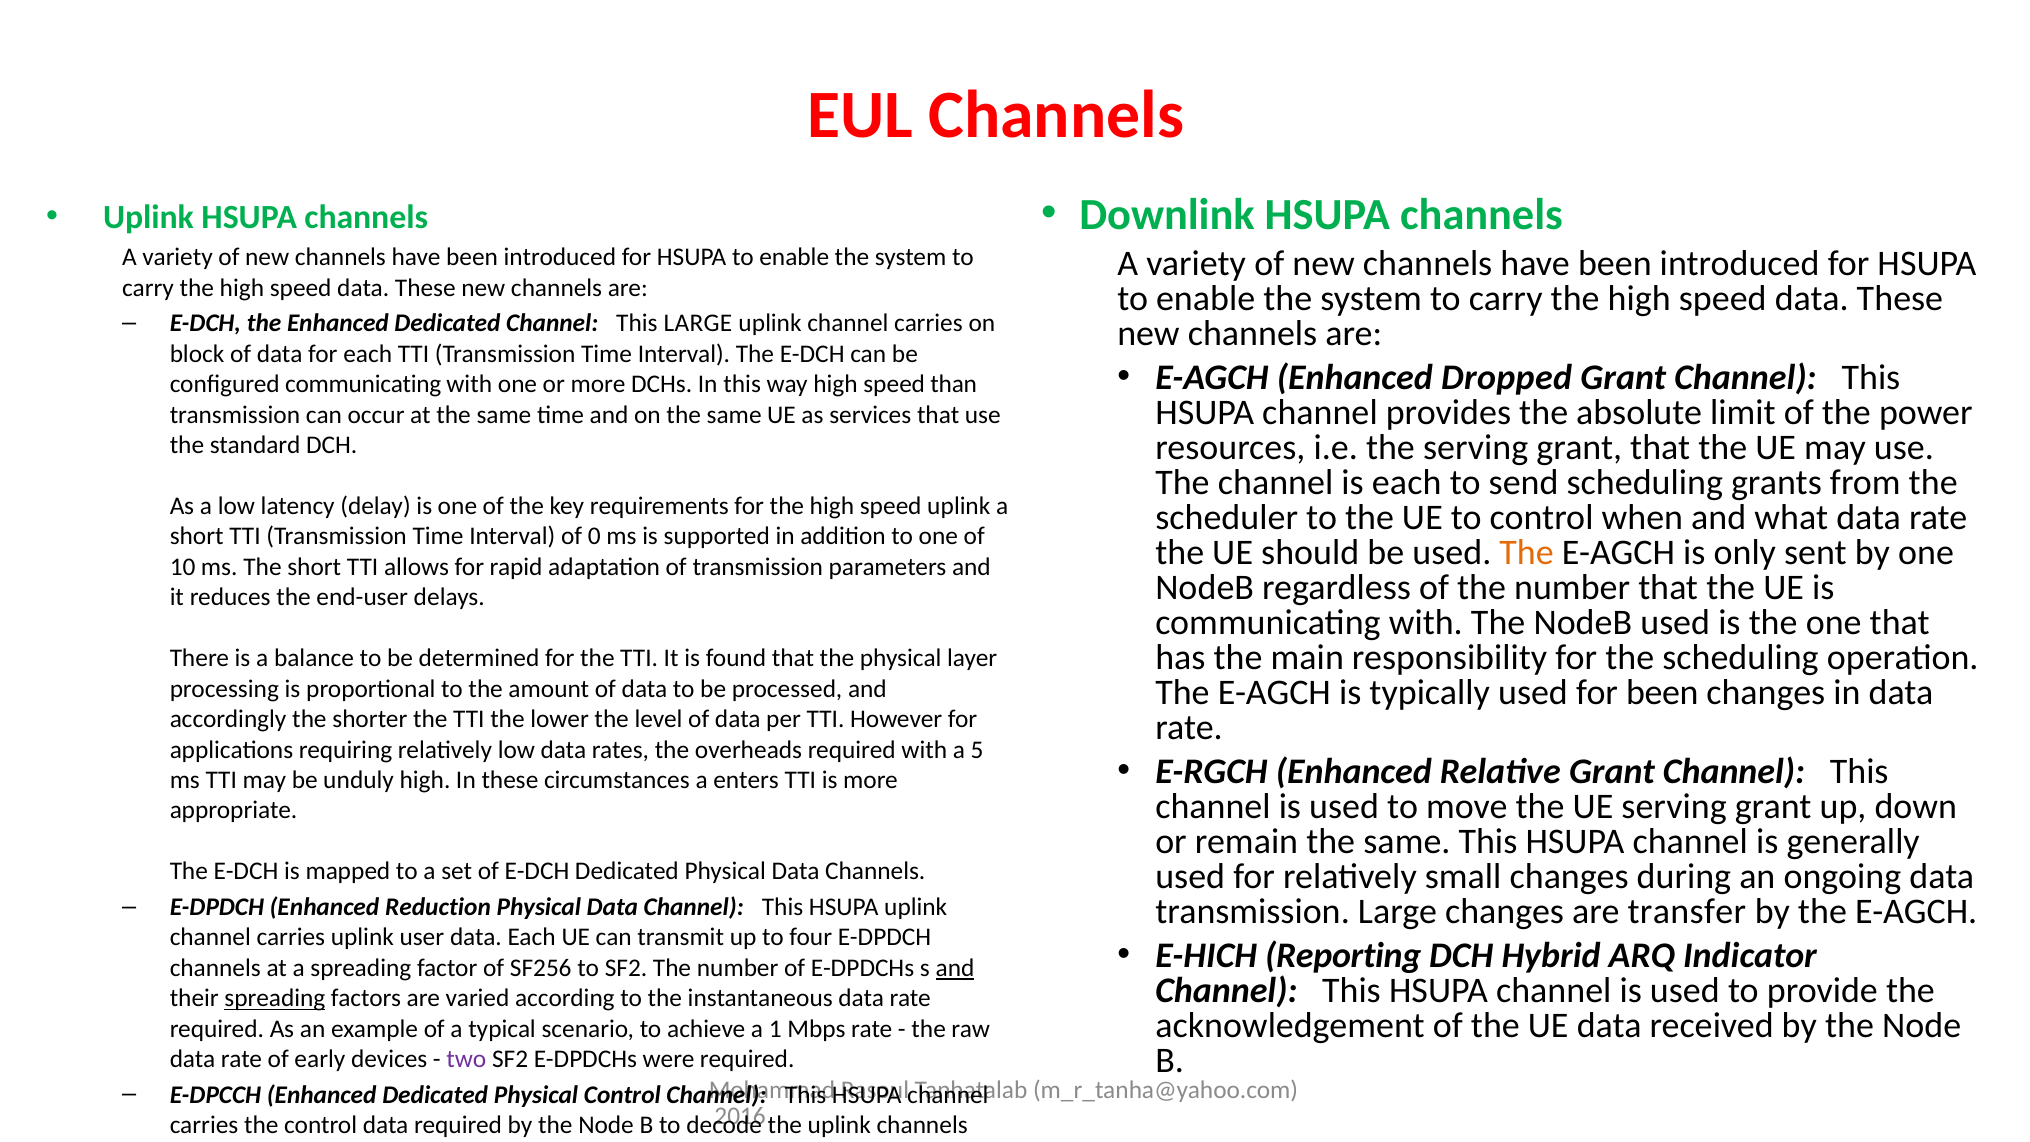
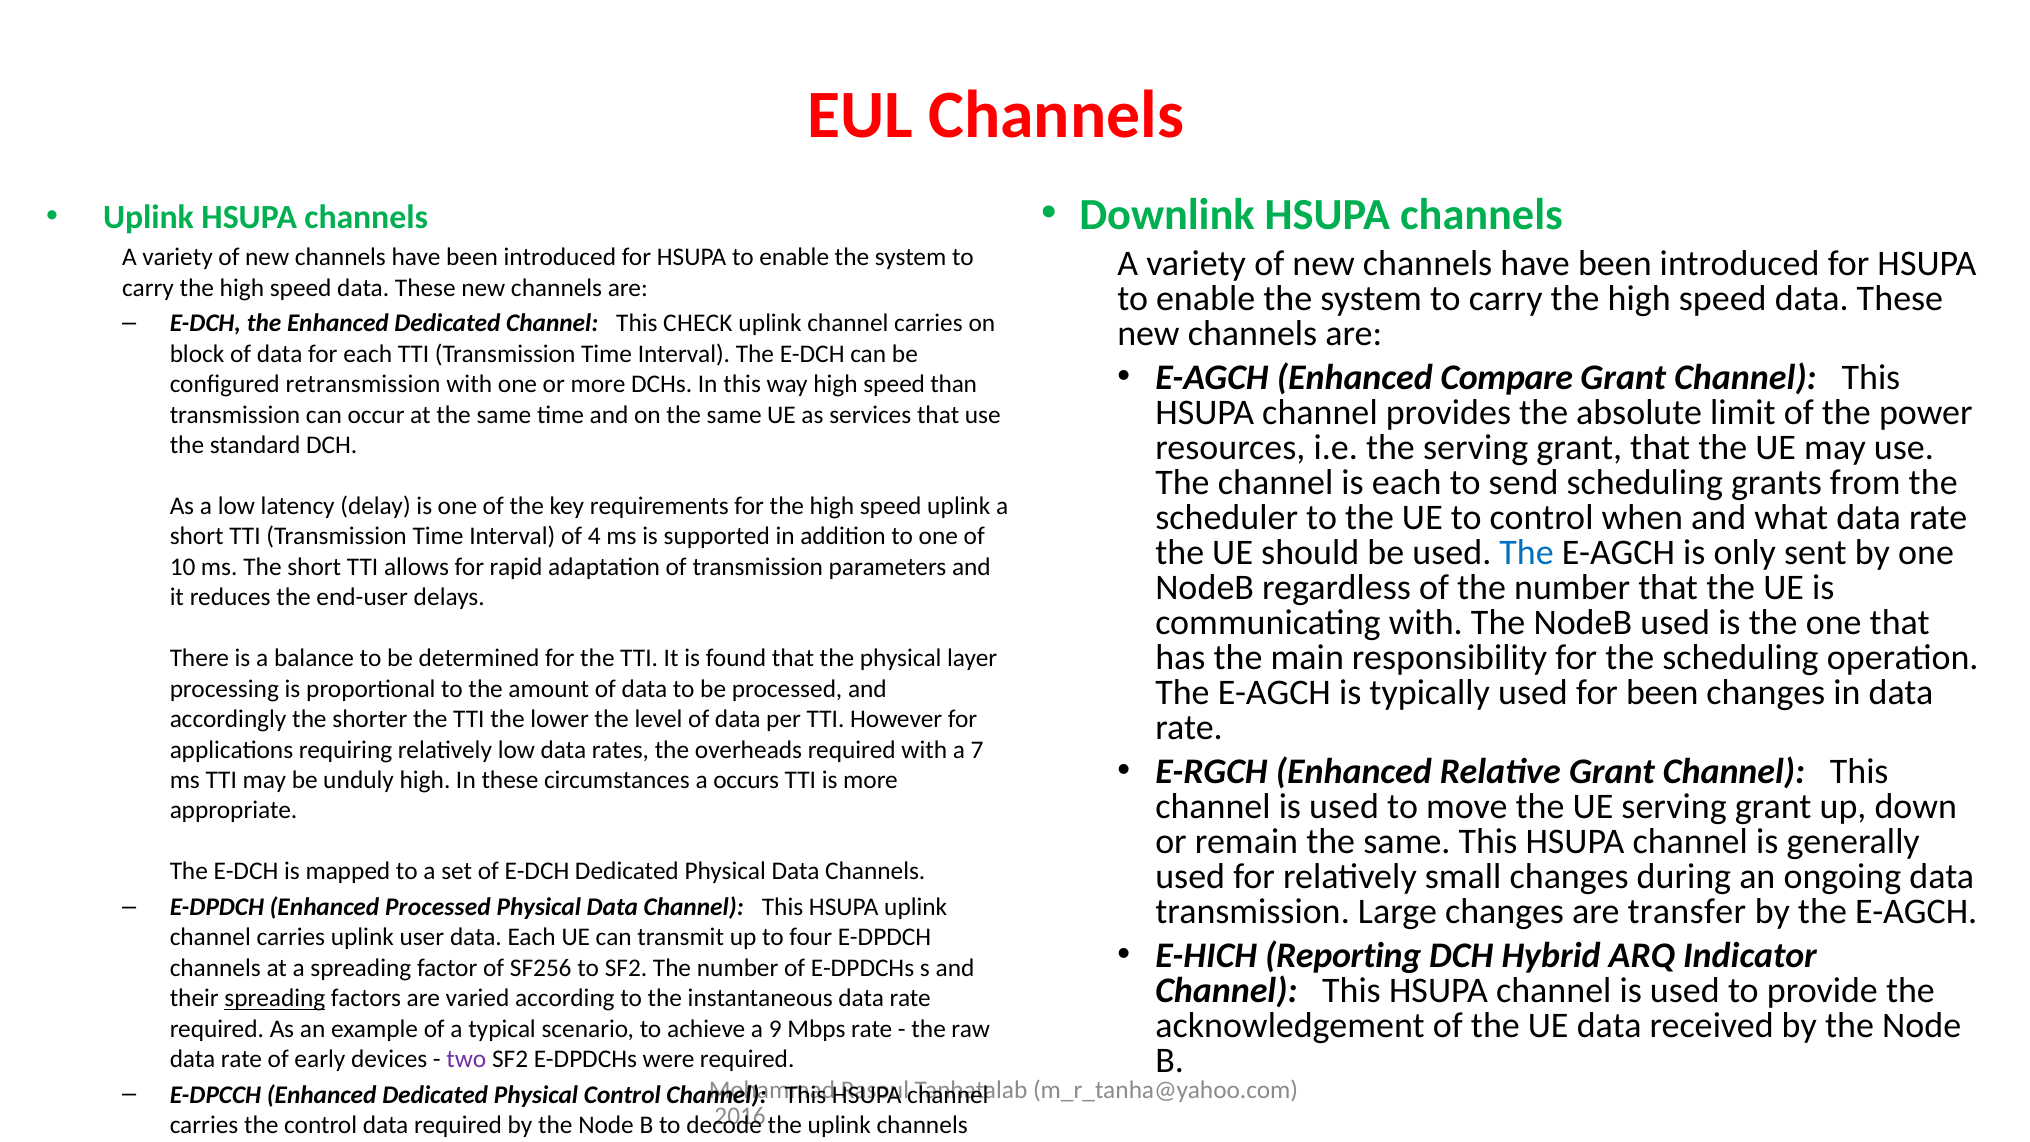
This LARGE: LARGE -> CHECK (698, 323)
Dropped: Dropped -> Compare (1507, 378)
configured communicating: communicating -> retransmission (363, 384)
0: 0 -> 4 (594, 536)
The colour: orange -> blue (1527, 552)
5: 5 -> 7 (977, 750)
enters: enters -> occurs (746, 780)
Enhanced Reduction: Reduction -> Processed (438, 907)
and underline: present -> none (955, 968)
1: 1 -> 9 (775, 1029)
